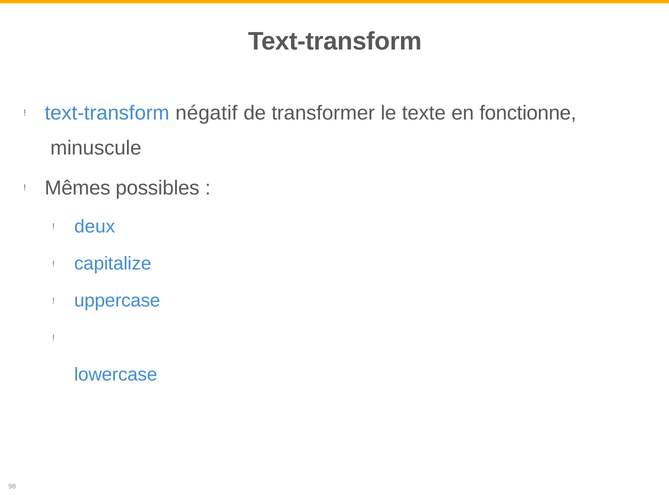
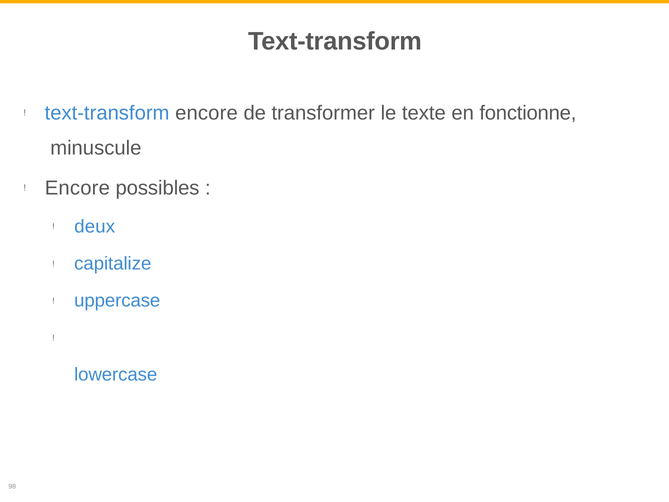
text-transform négatif: négatif -> encore (206, 113)
Mêmes: Mêmes -> Encore (77, 188)
